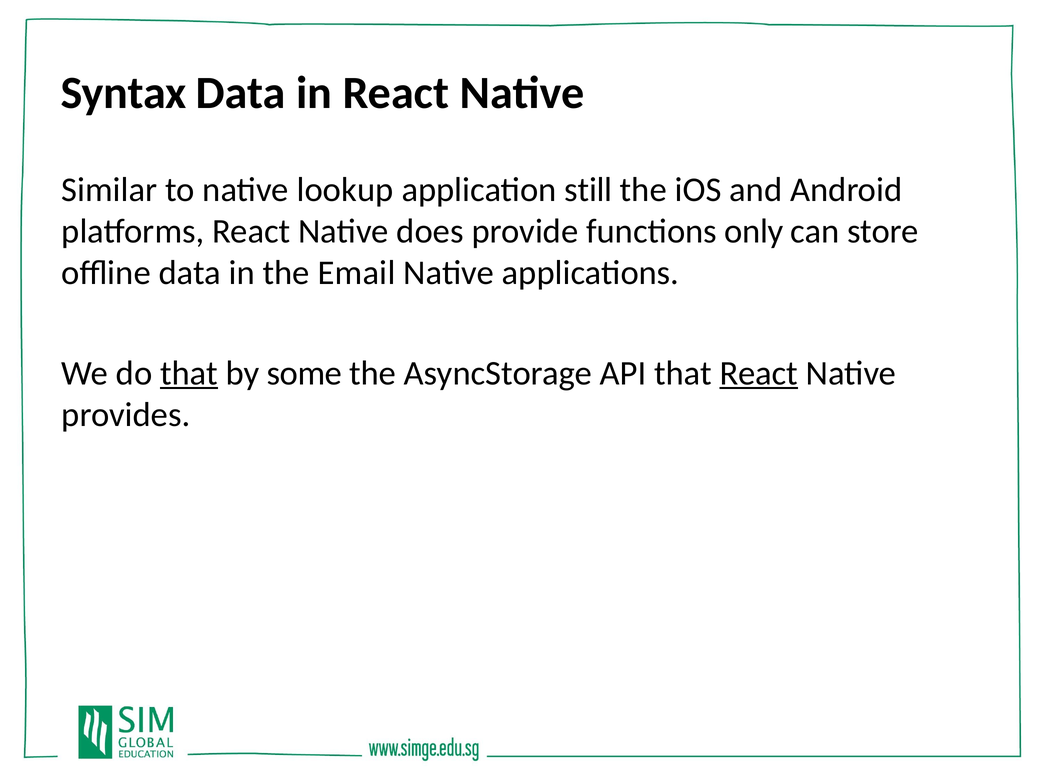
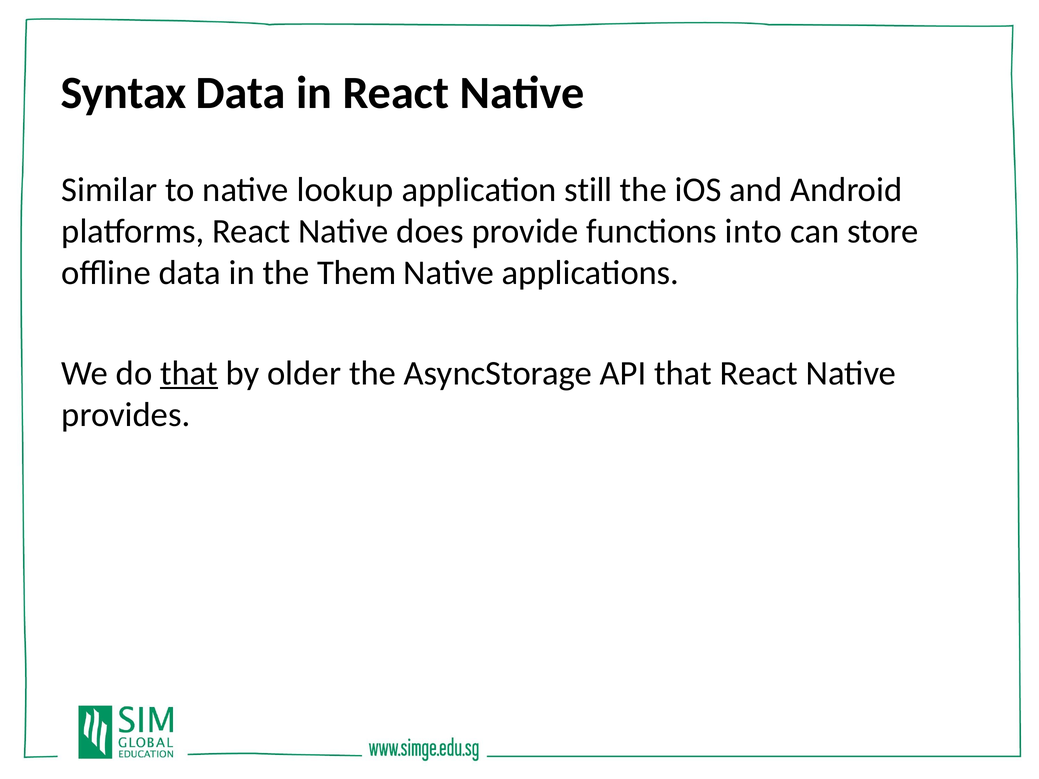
only: only -> into (753, 231)
Email: Email -> Them (357, 273)
some: some -> older (304, 373)
React underline: present -> none (759, 373)
